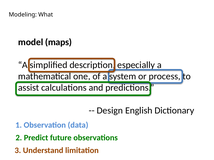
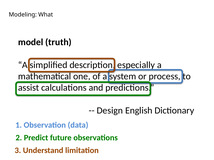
maps: maps -> truth (58, 42)
